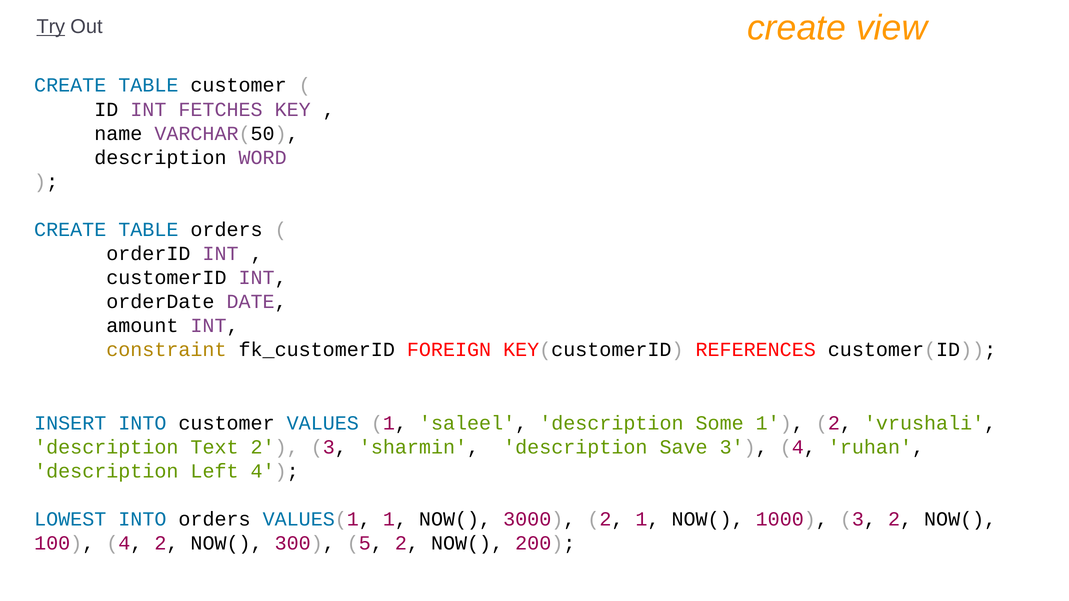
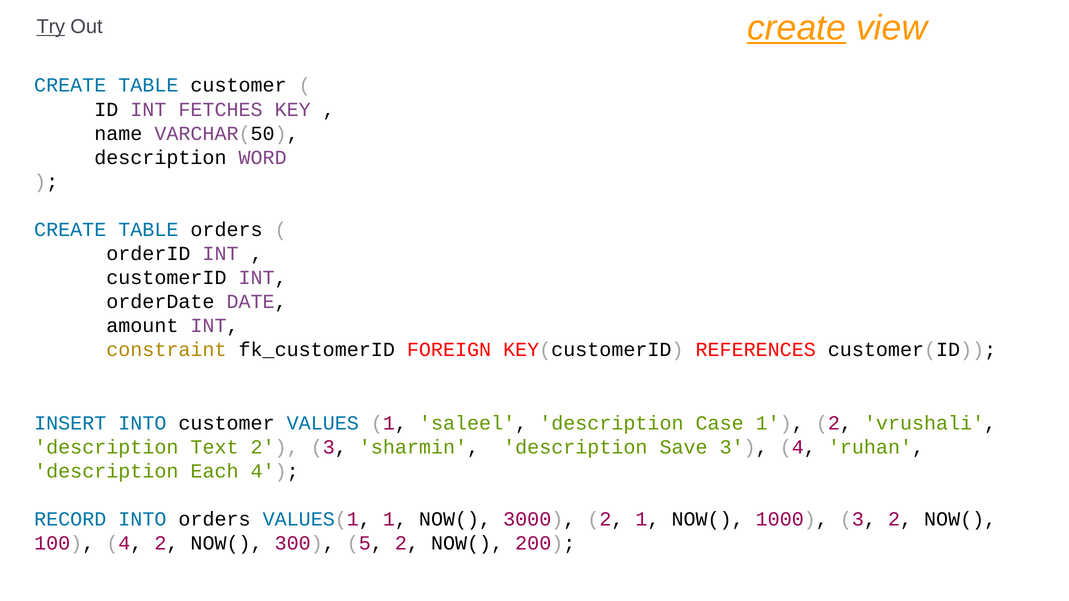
create underline: none -> present (797, 28)
Some: Some -> Case (720, 423)
Left: Left -> Each (215, 471)
LOWEST: LOWEST -> RECORD (70, 520)
